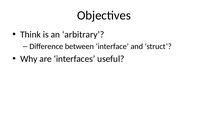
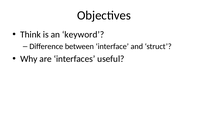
arbitrary: arbitrary -> keyword (83, 35)
